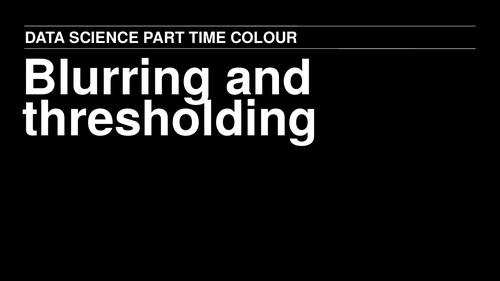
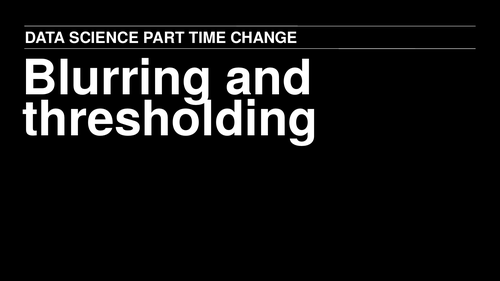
COLOUR: COLOUR -> CHANGE (264, 38)
